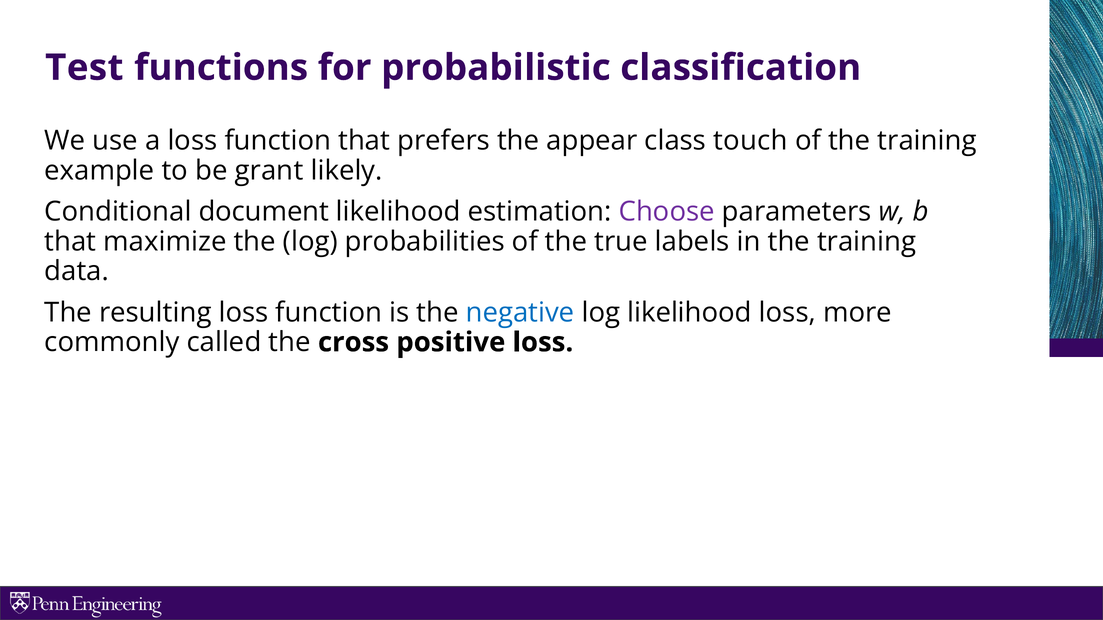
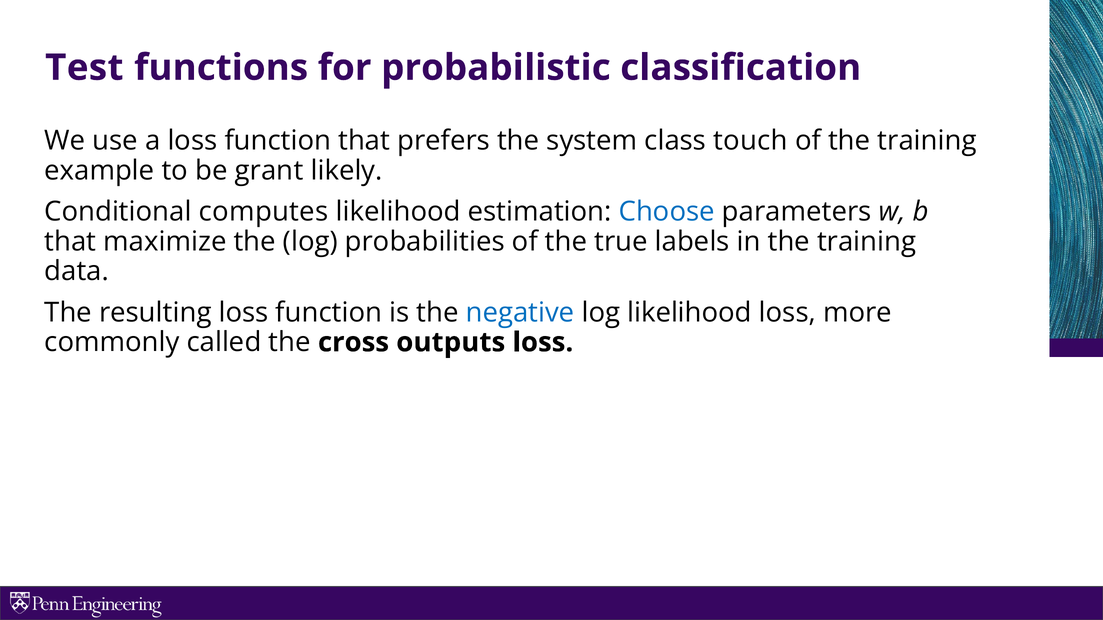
appear: appear -> system (592, 141)
document: document -> computes (264, 212)
Choose colour: purple -> blue (667, 212)
positive: positive -> outputs (451, 342)
